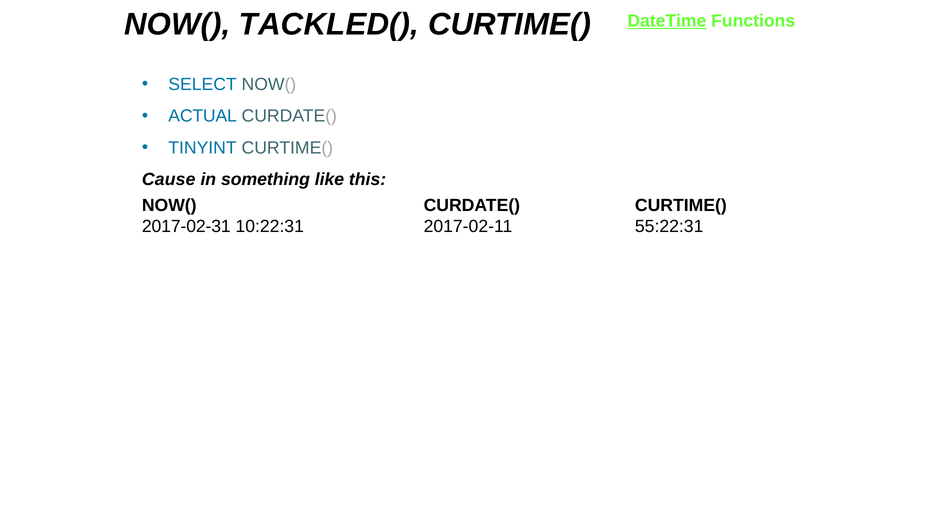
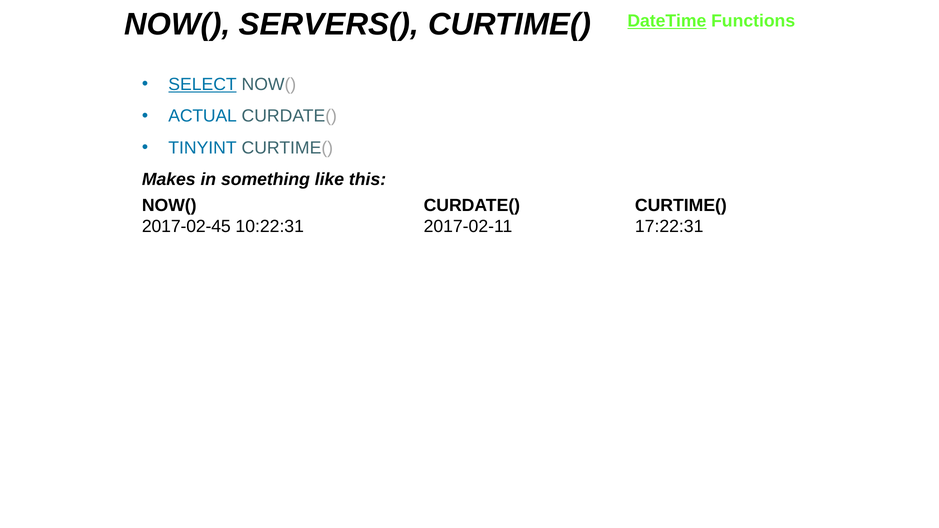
TACKLED(: TACKLED( -> SERVERS( (329, 24)
SELECT underline: none -> present (203, 85)
Cause: Cause -> Makes (169, 180)
2017-02-31: 2017-02-31 -> 2017-02-45 (186, 227)
55:22:31: 55:22:31 -> 17:22:31 (669, 227)
